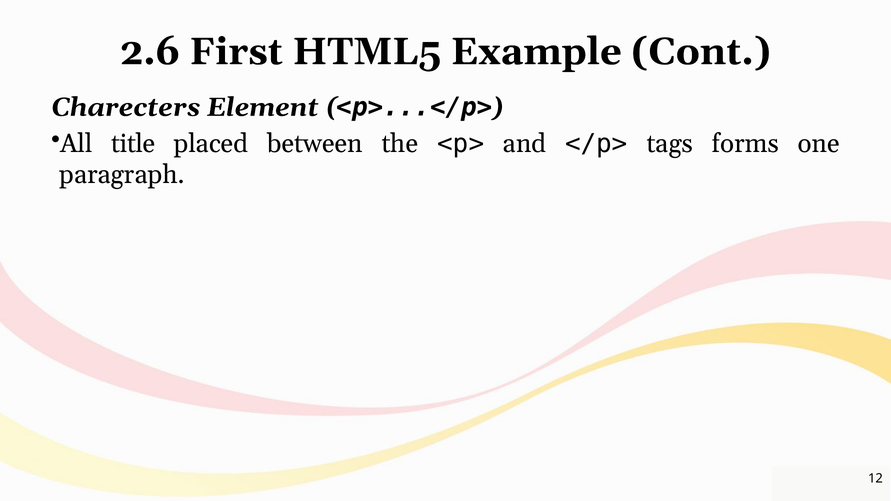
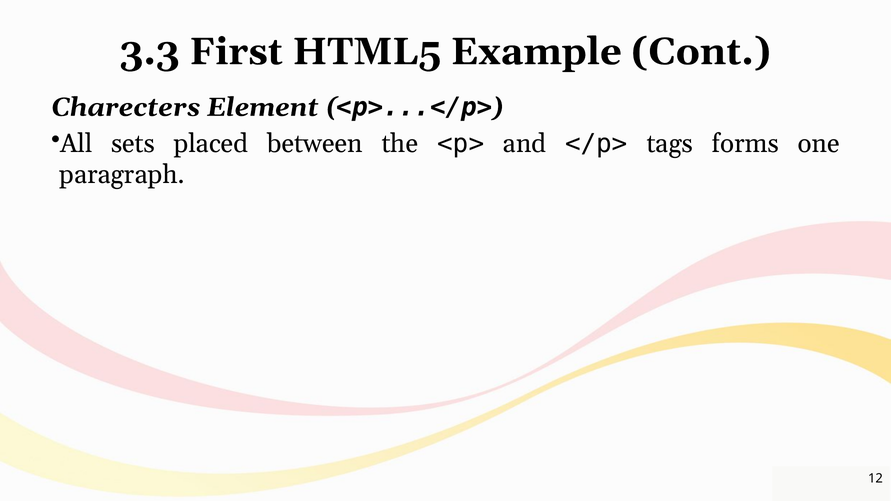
2.6: 2.6 -> 3.3 (150, 52)
title: title -> sets (133, 144)
